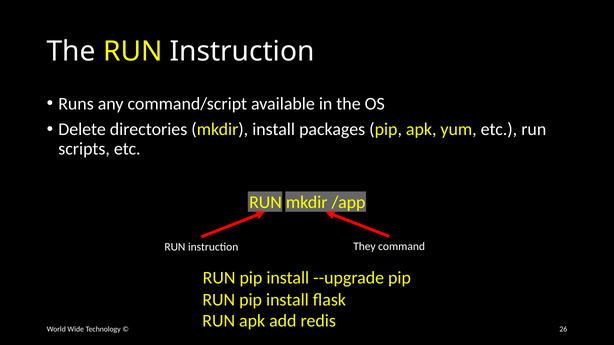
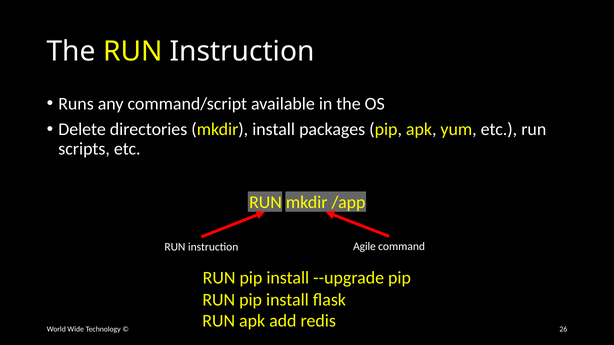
They: They -> Agile (365, 247)
